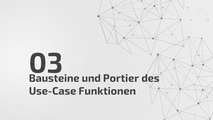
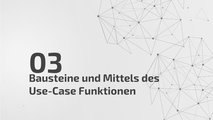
Portier: Portier -> Mittels (121, 78)
